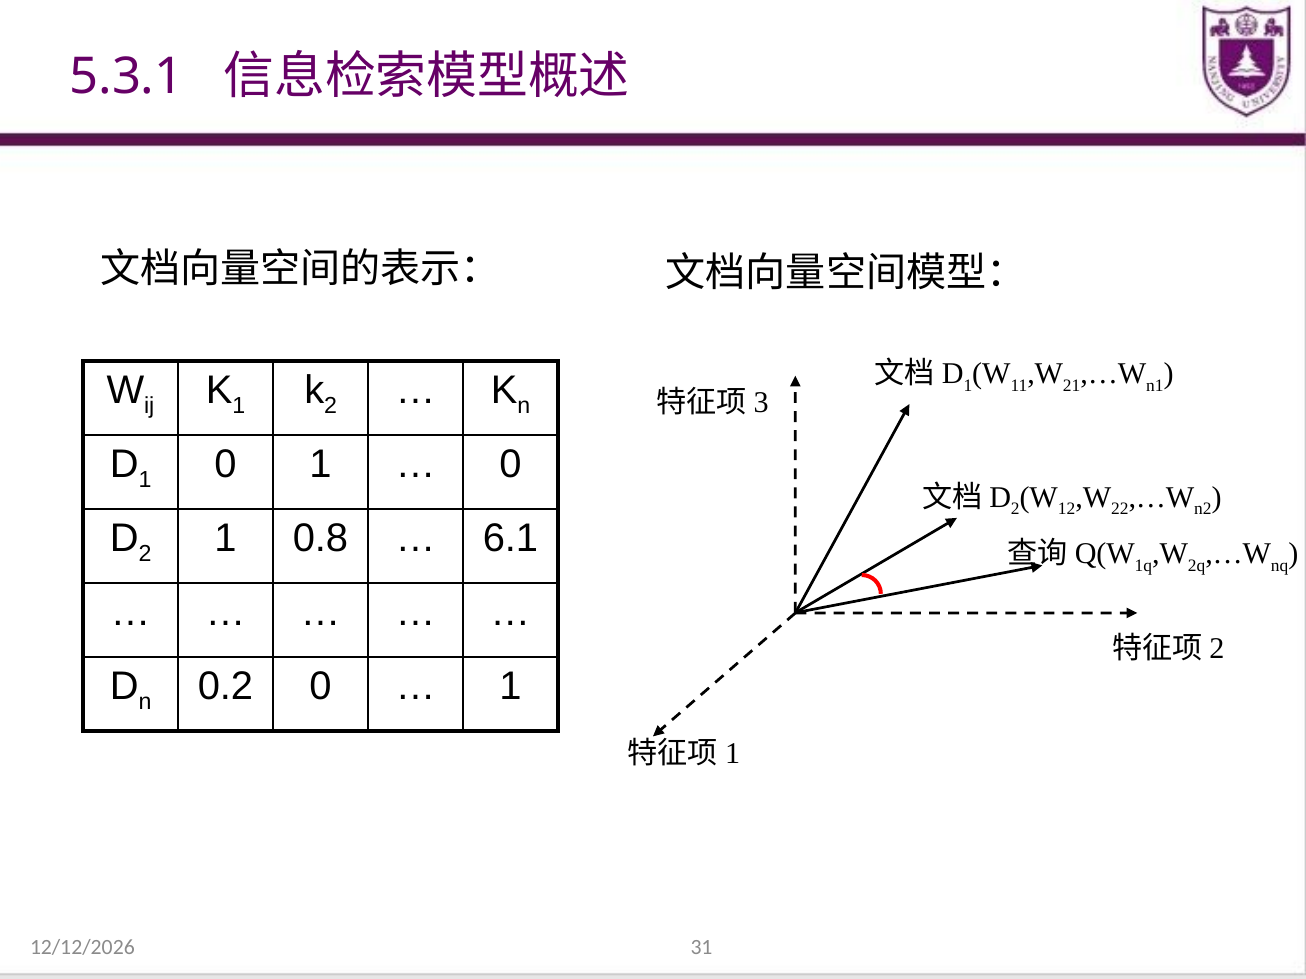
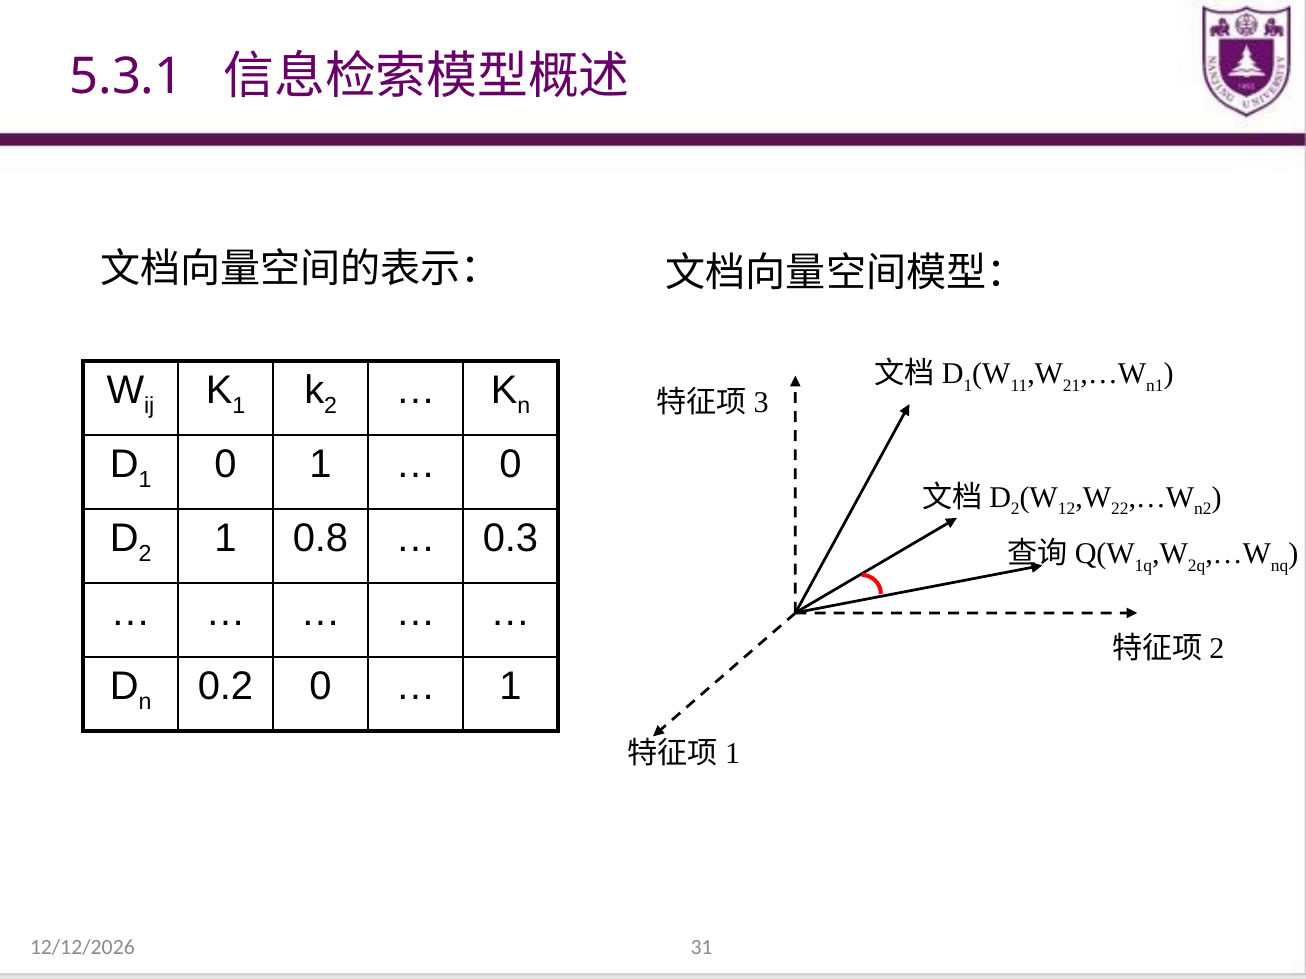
6.1: 6.1 -> 0.3 (510, 538)
